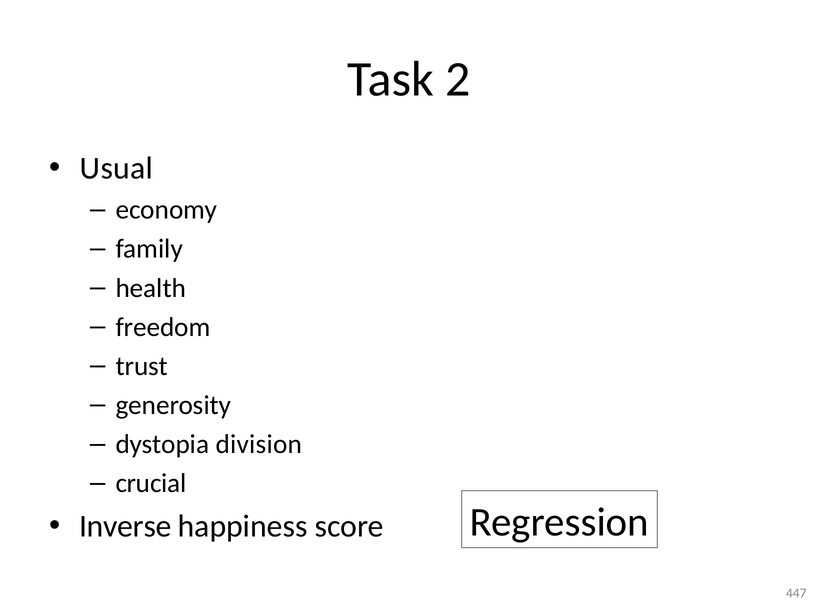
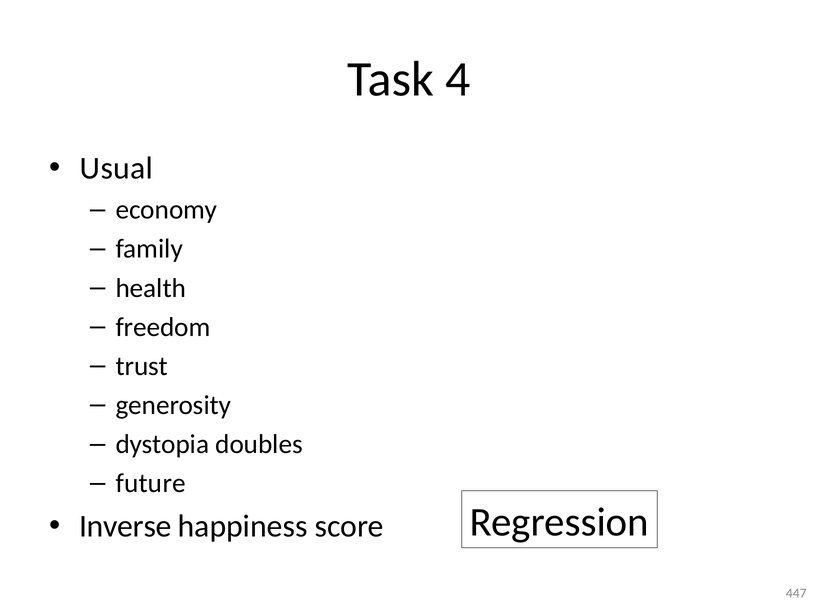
2: 2 -> 4 (458, 79)
division: division -> doubles (259, 445)
crucial: crucial -> future (151, 484)
